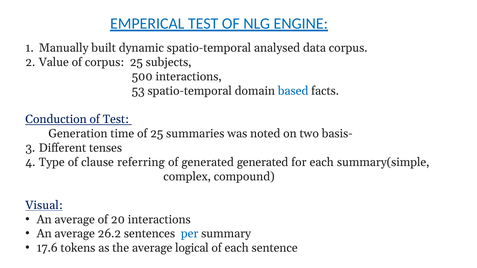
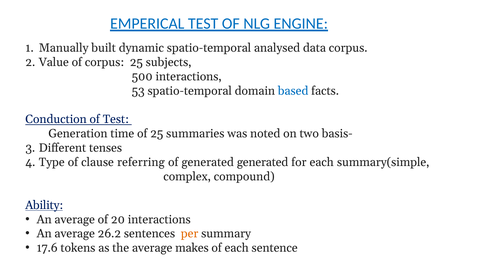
Visual: Visual -> Ability (44, 205)
per colour: blue -> orange (190, 234)
logical: logical -> makes (192, 248)
